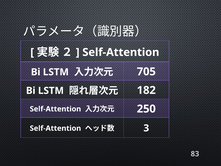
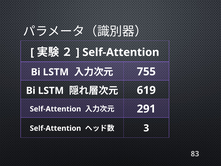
705: 705 -> 755 (146, 72)
182: 182 -> 619 (146, 90)
250: 250 -> 291 (146, 109)
